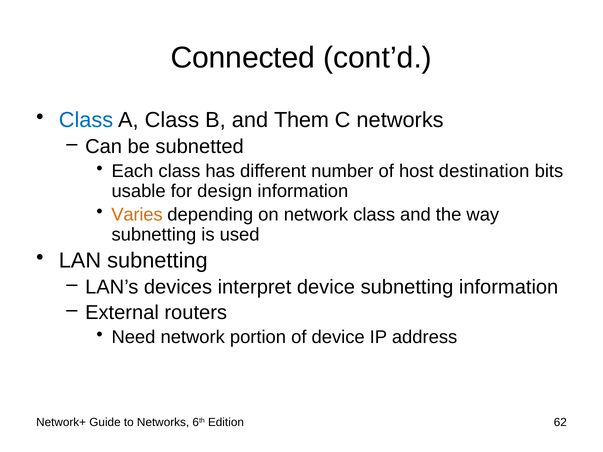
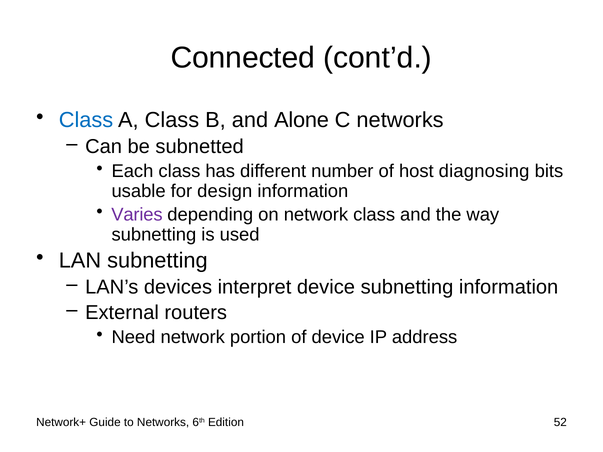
Them: Them -> Alone (302, 120)
destination: destination -> diagnosing (484, 171)
Varies colour: orange -> purple (137, 215)
62: 62 -> 52 (560, 423)
